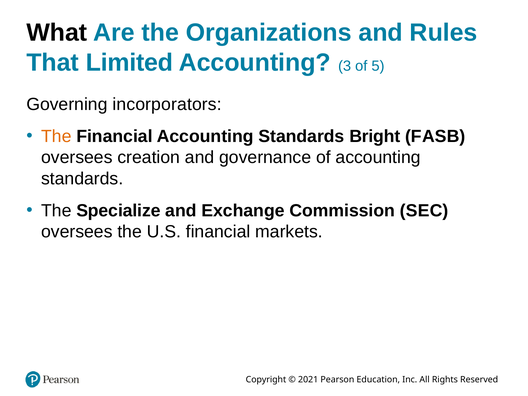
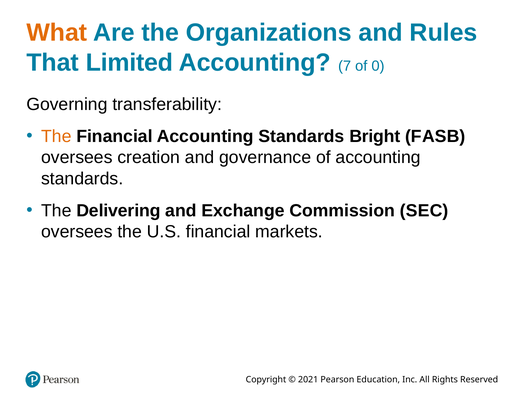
What colour: black -> orange (57, 33)
3: 3 -> 7 (345, 66)
5: 5 -> 0 (378, 66)
incorporators: incorporators -> transferability (167, 104)
Specialize: Specialize -> Delivering (118, 211)
